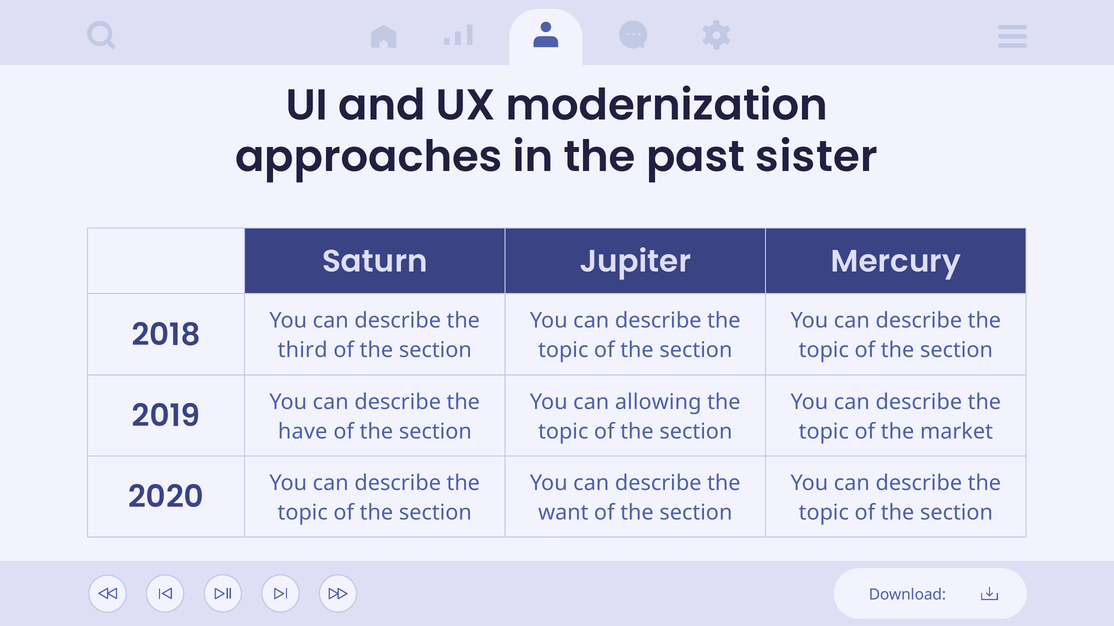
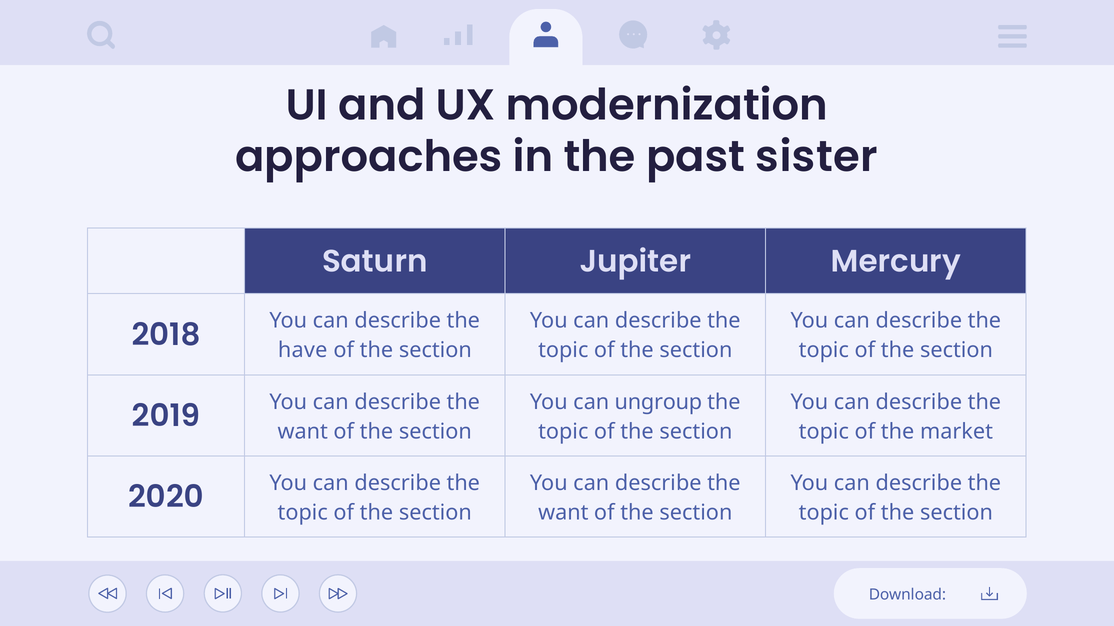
third: third -> have (303, 351)
allowing: allowing -> ungroup (658, 402)
have: have -> want (303, 432)
